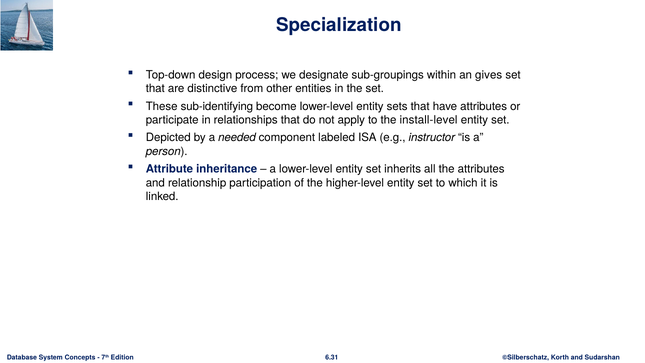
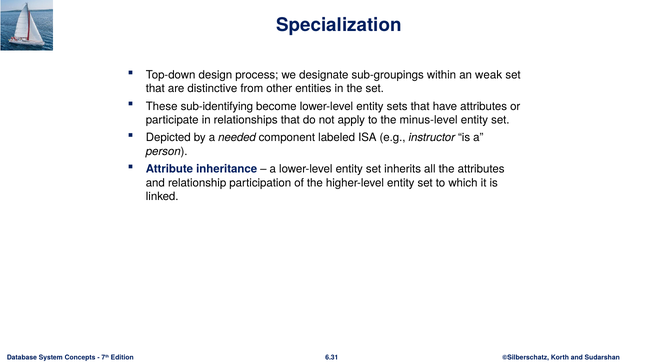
gives: gives -> weak (489, 75)
install-level: install-level -> minus-level (429, 120)
